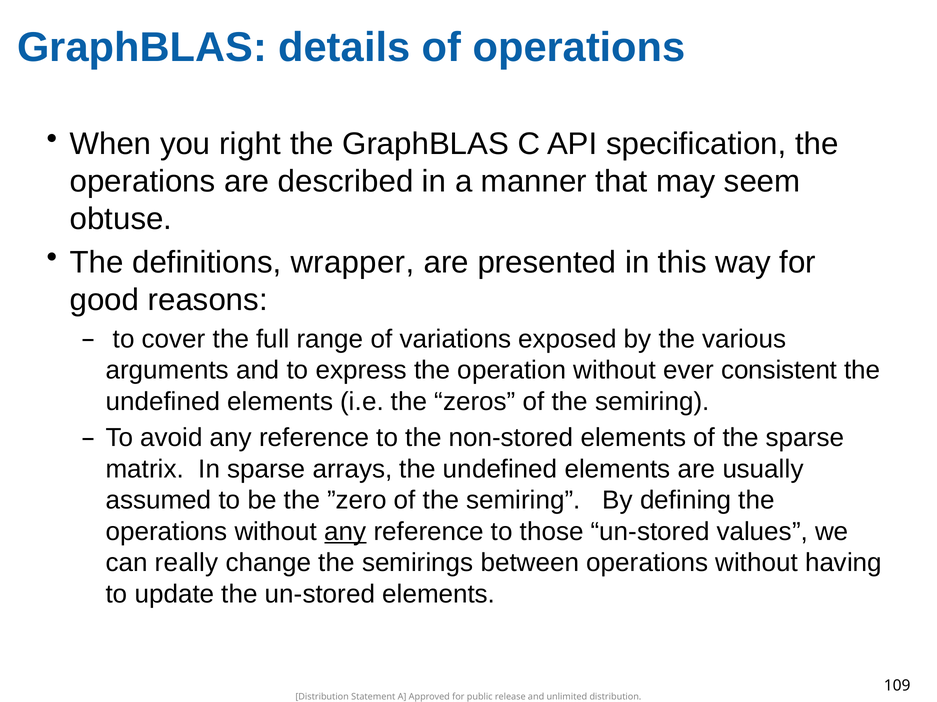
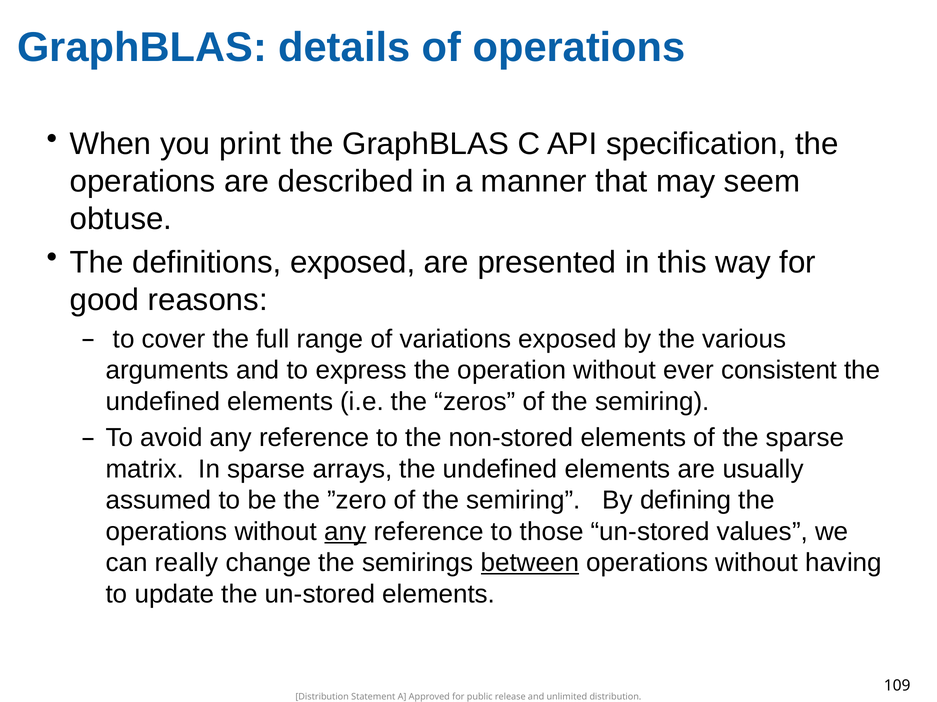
right: right -> print (250, 144)
definitions wrapper: wrapper -> exposed (353, 263)
between underline: none -> present (530, 563)
